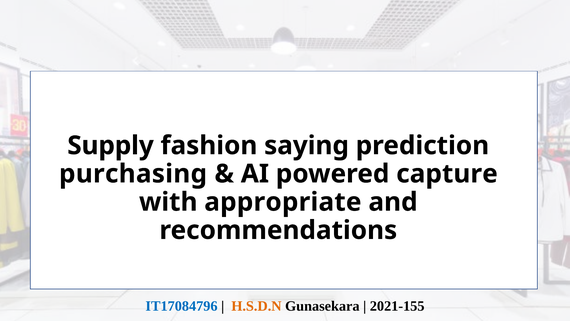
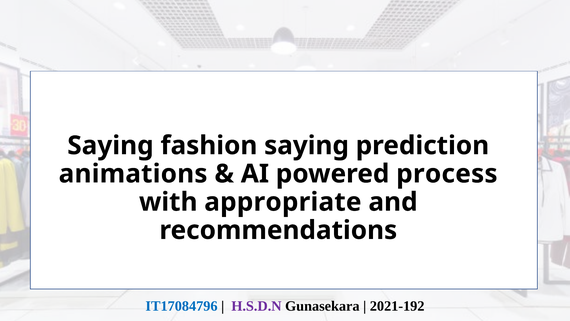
Supply: Supply -> Saying (110, 145)
purchasing: purchasing -> animations (133, 174)
capture: capture -> process (447, 174)
H.S.D.N colour: orange -> purple (256, 306)
2021-155: 2021-155 -> 2021-192 (397, 306)
